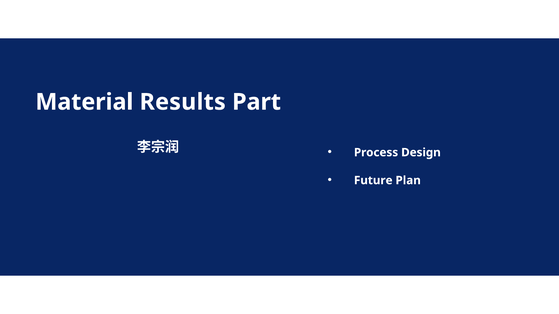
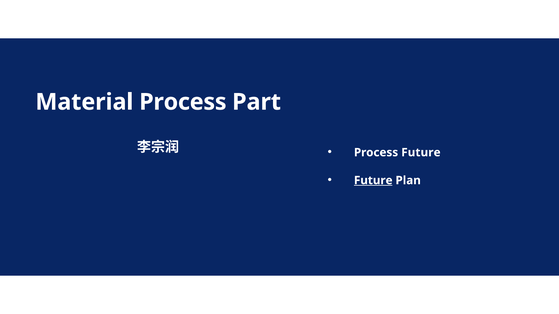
Material Results: Results -> Process (183, 102)
Process Design: Design -> Future (421, 153)
Future underline: none -> present (373, 181)
